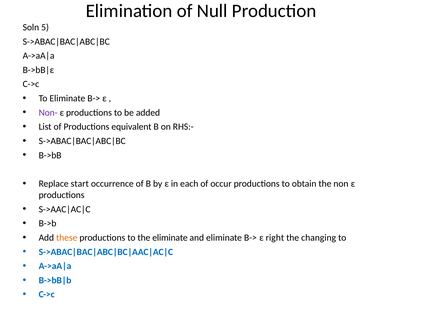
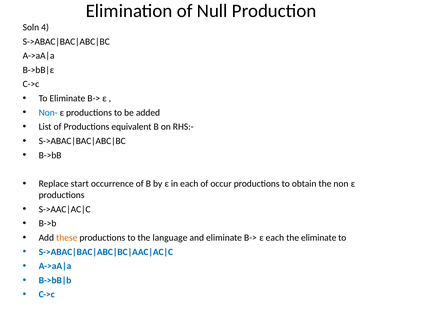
5: 5 -> 4 (45, 27)
Non- colour: purple -> blue (48, 112)
the eliminate: eliminate -> language (170, 237)
ε right: right -> each (275, 237)
the changing: changing -> eliminate (319, 237)
